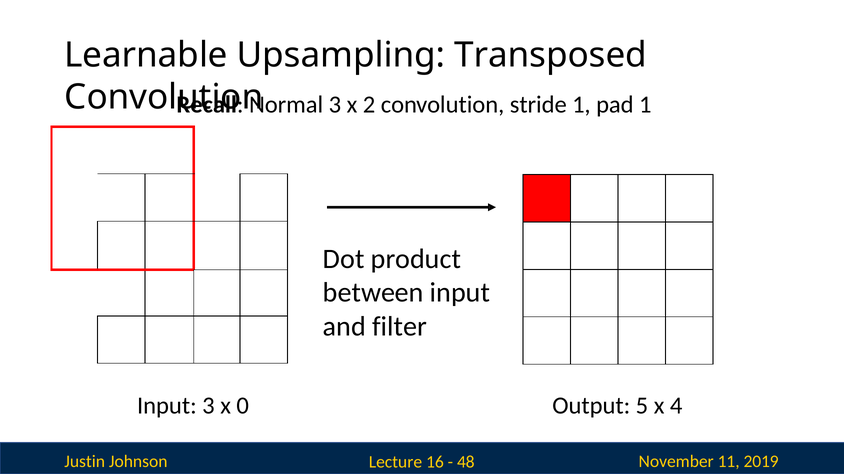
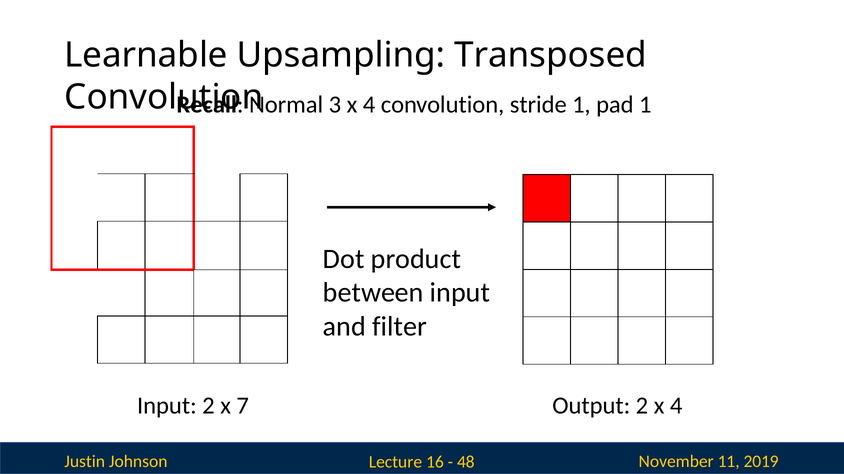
3 x 2: 2 -> 4 (369, 105)
Input 3: 3 -> 2 (208, 406)
0: 0 -> 7 (243, 406)
Output 5: 5 -> 2 (642, 406)
